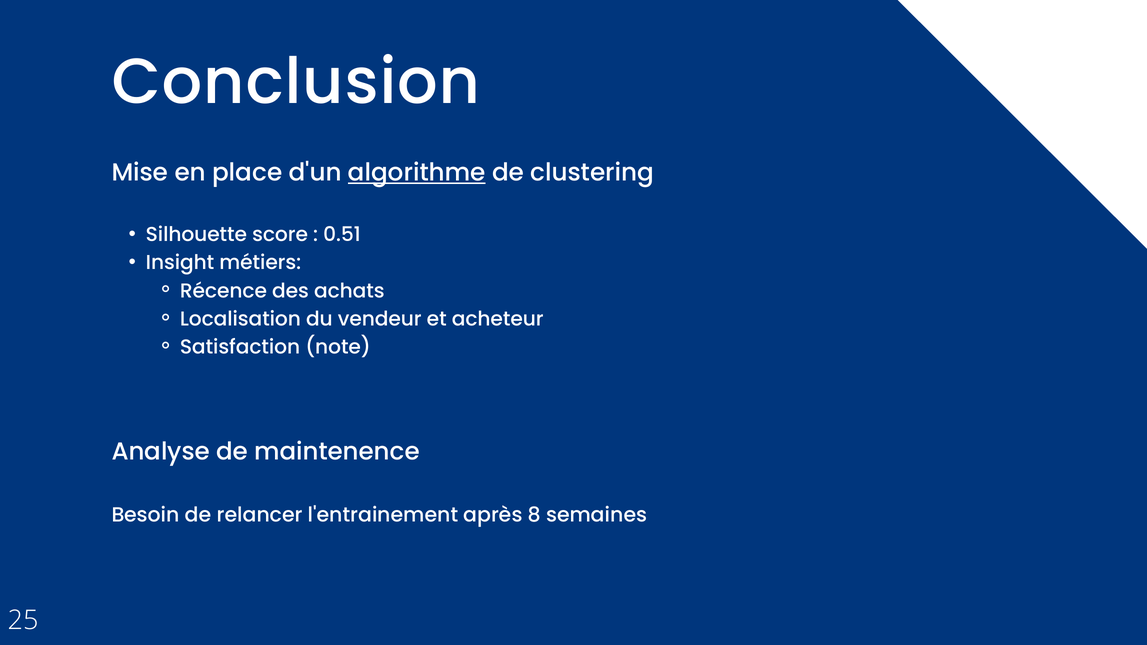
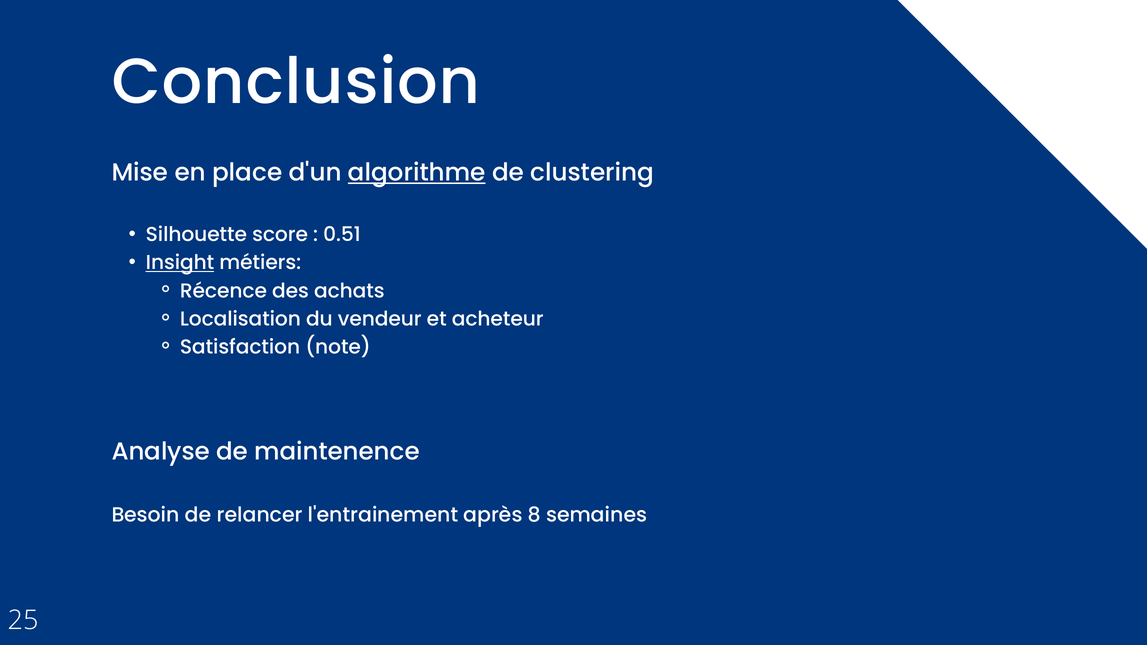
Insight underline: none -> present (180, 263)
